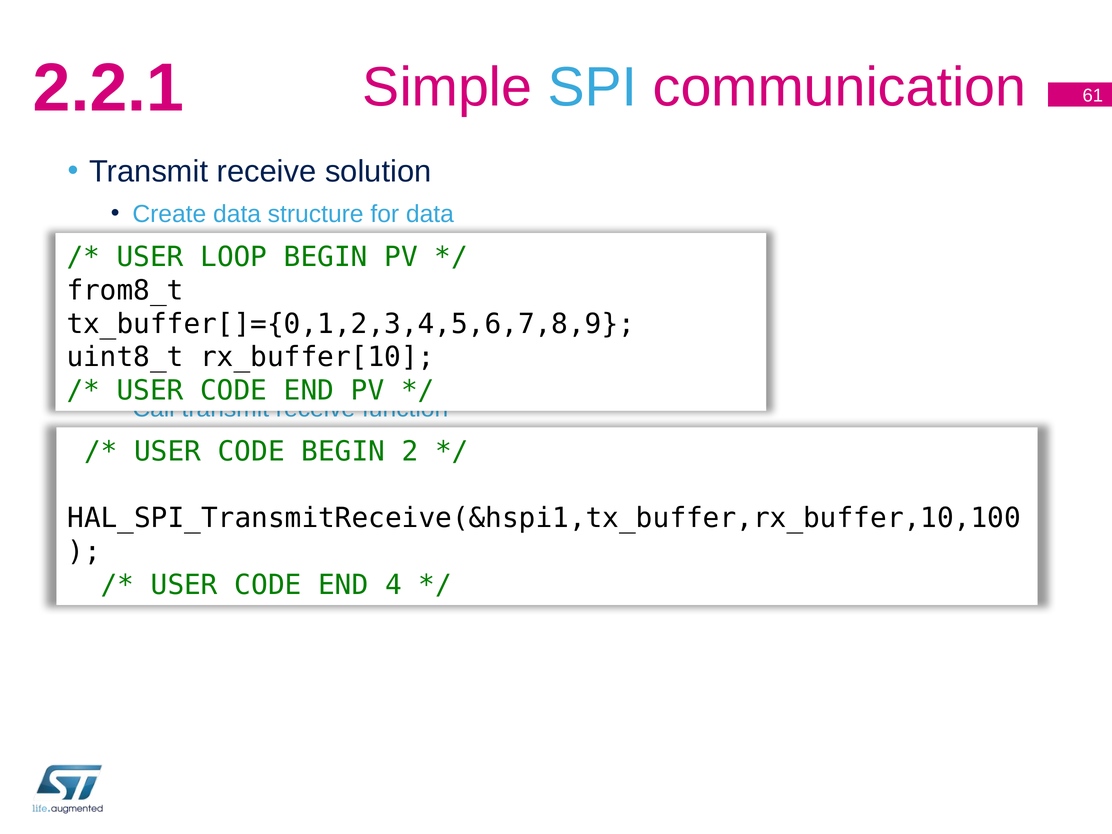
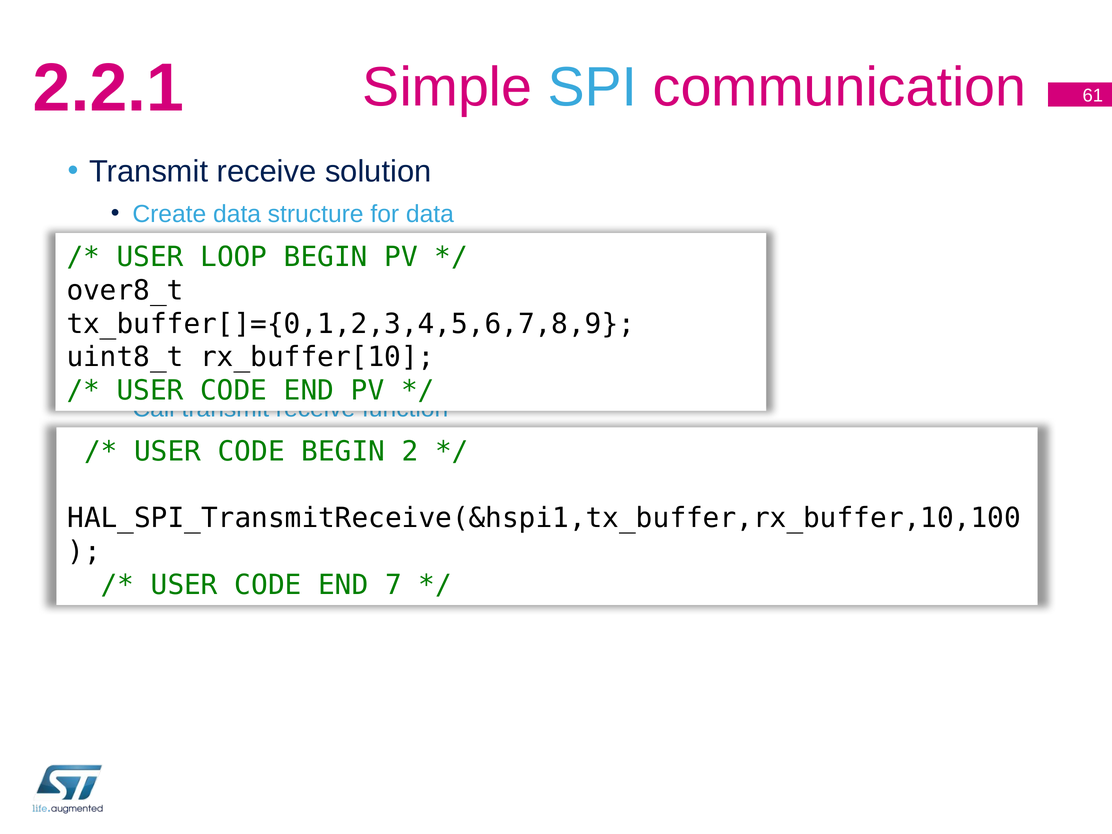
from8_t: from8_t -> over8_t (125, 291)
4: 4 -> 7 (393, 585)
